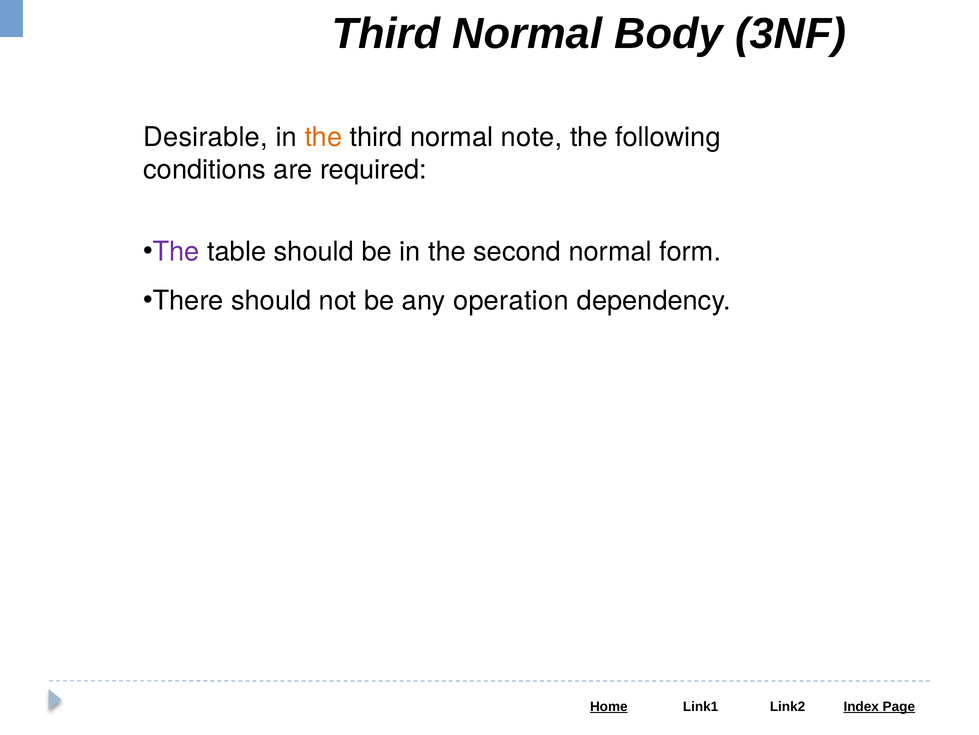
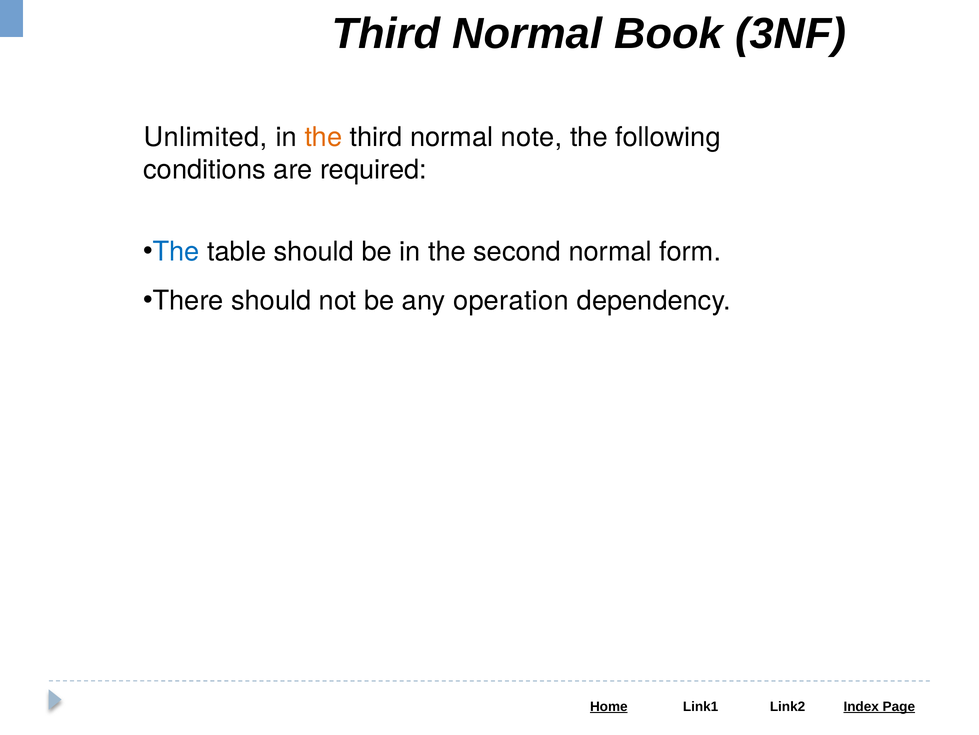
Body: Body -> Book (669, 34)
Desirable: Desirable -> Unlimited (206, 137)
The colour: purple -> blue (176, 251)
